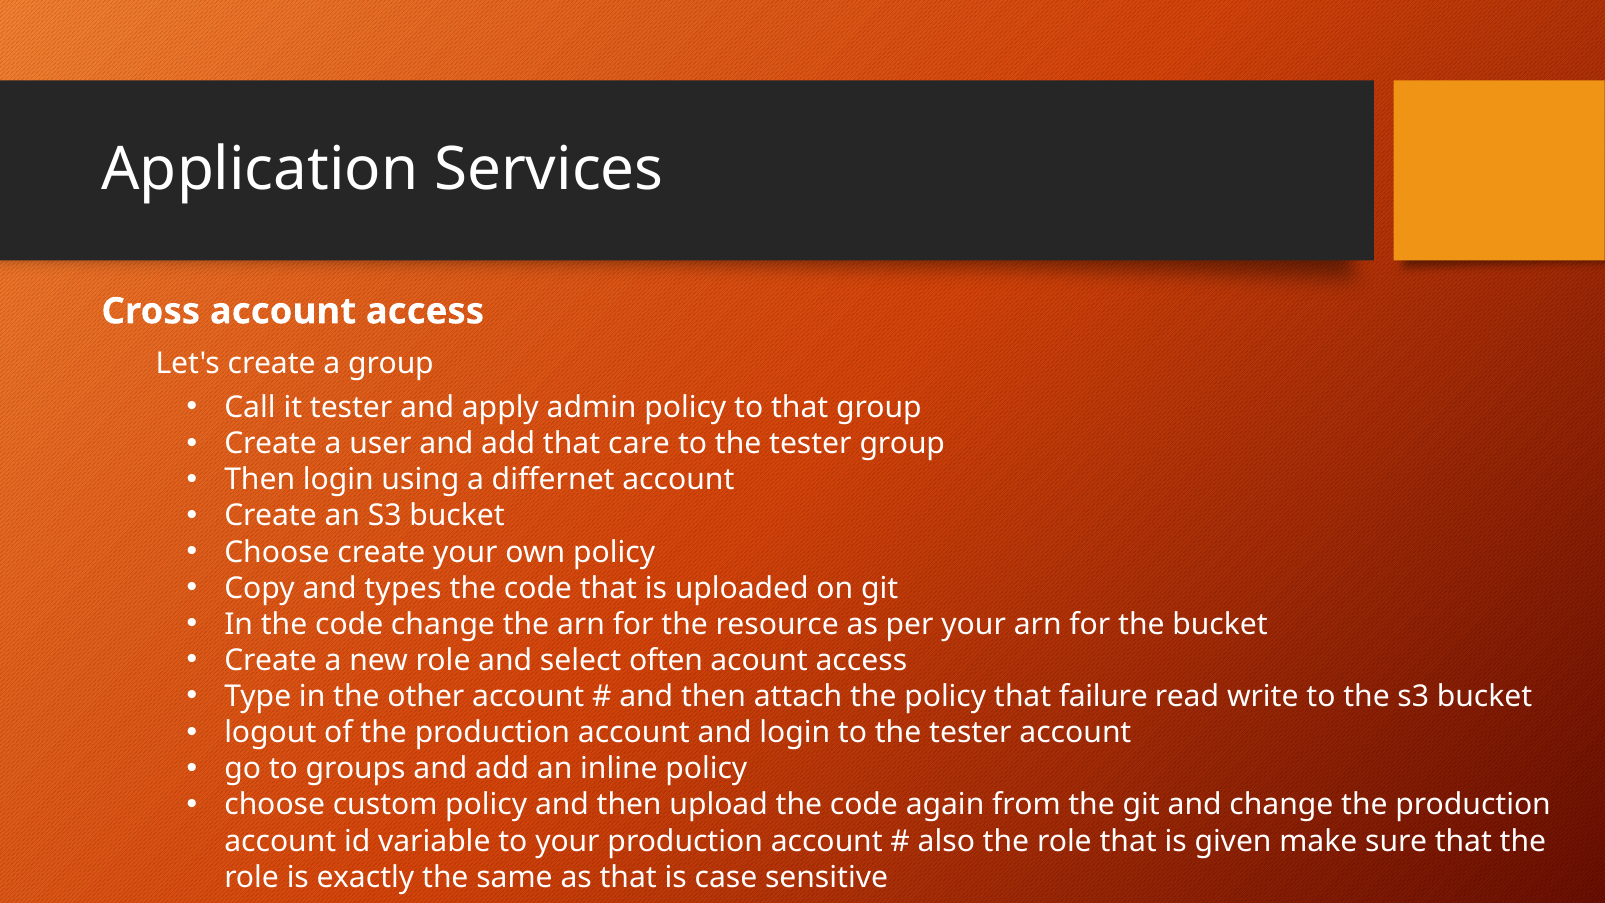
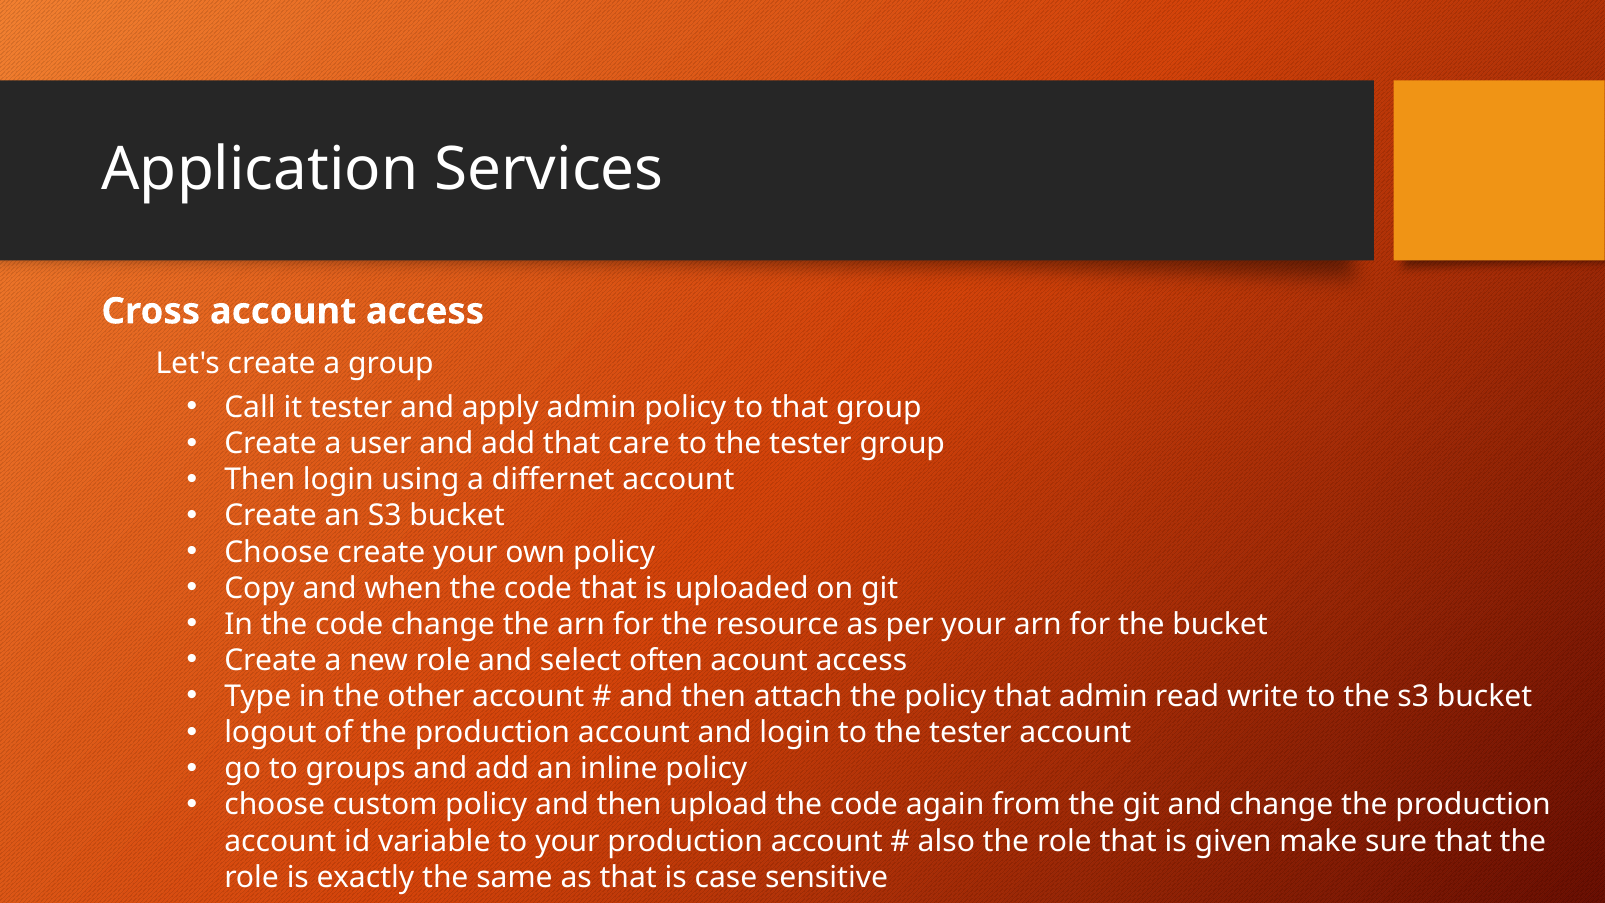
types: types -> when (403, 588)
that failure: failure -> admin (1103, 696)
